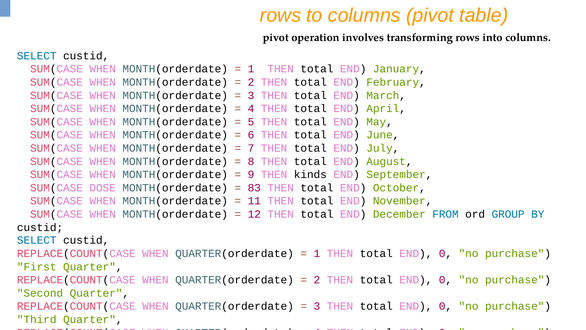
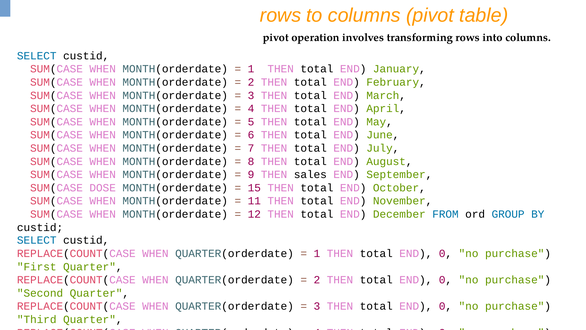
kinds: kinds -> sales (310, 174)
83: 83 -> 15 (254, 188)
